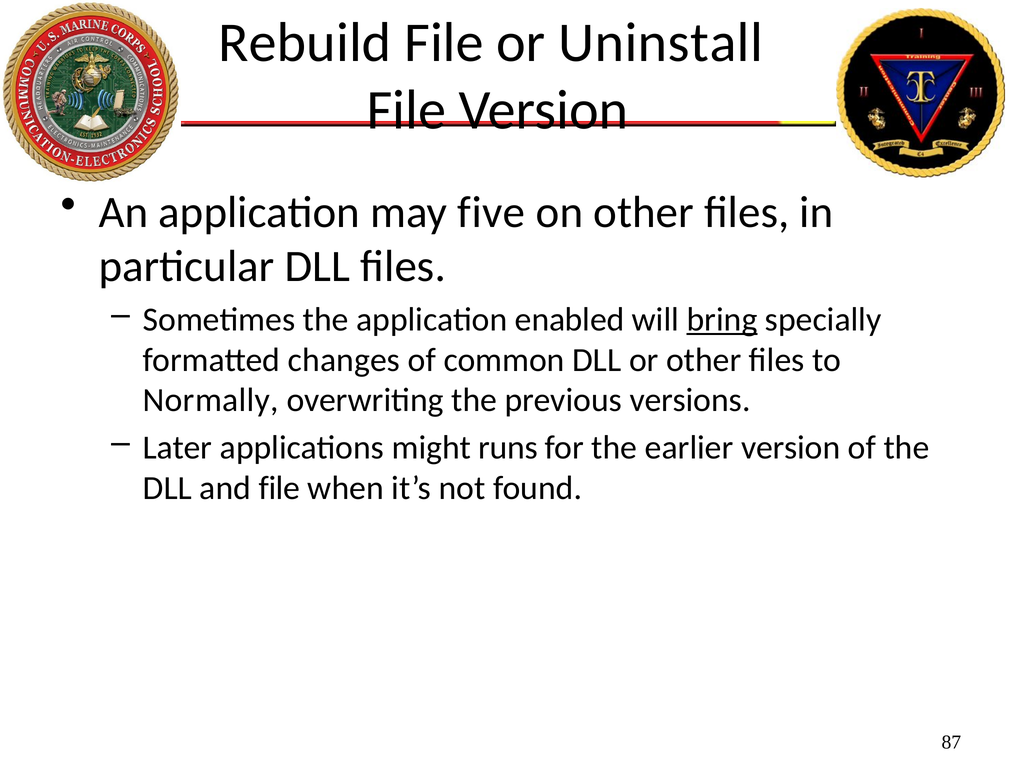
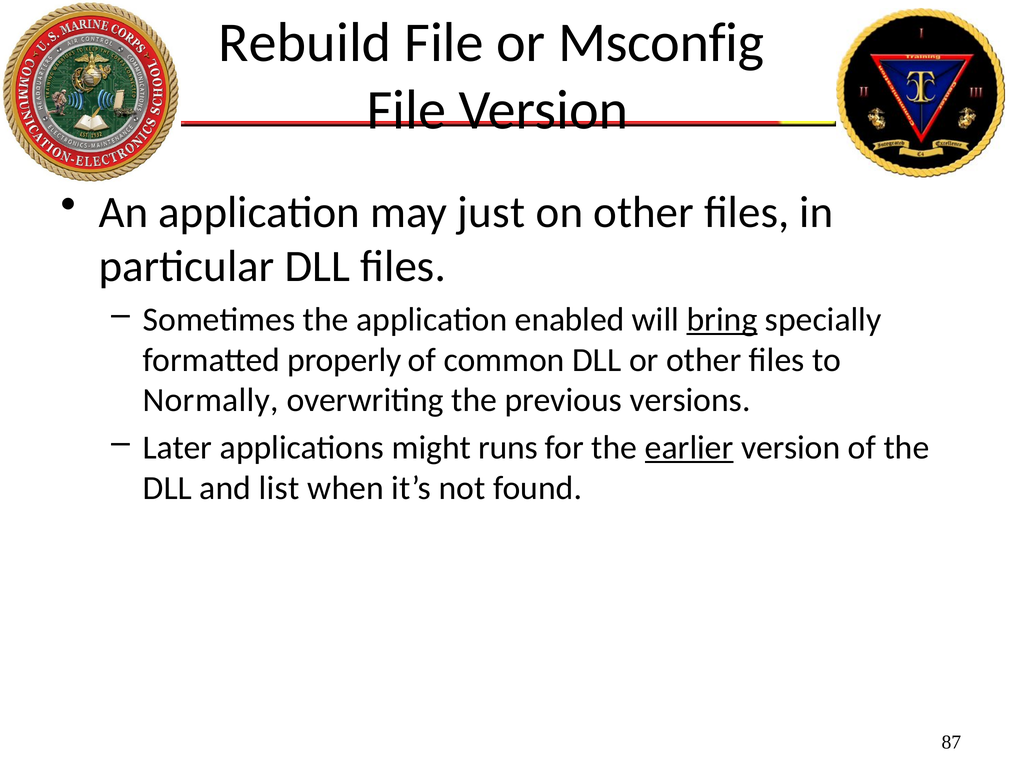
Uninstall: Uninstall -> Msconfig (661, 43)
five: five -> just (491, 212)
changes: changes -> properly (344, 360)
earlier underline: none -> present (689, 448)
and file: file -> list (279, 488)
